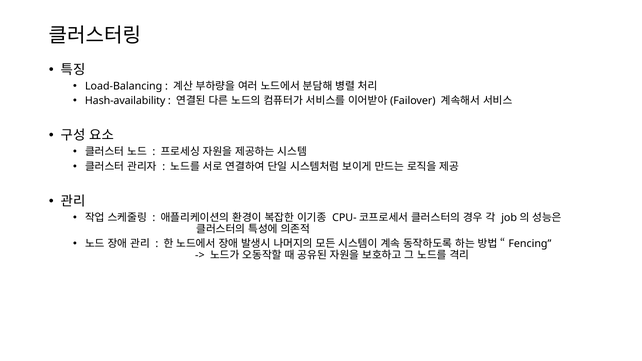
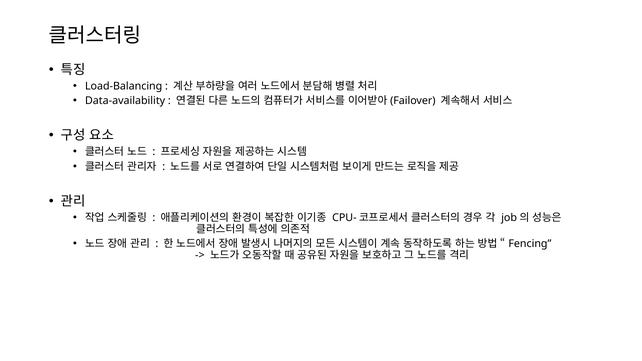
Hash-availability: Hash-availability -> Data-availability (125, 101)
